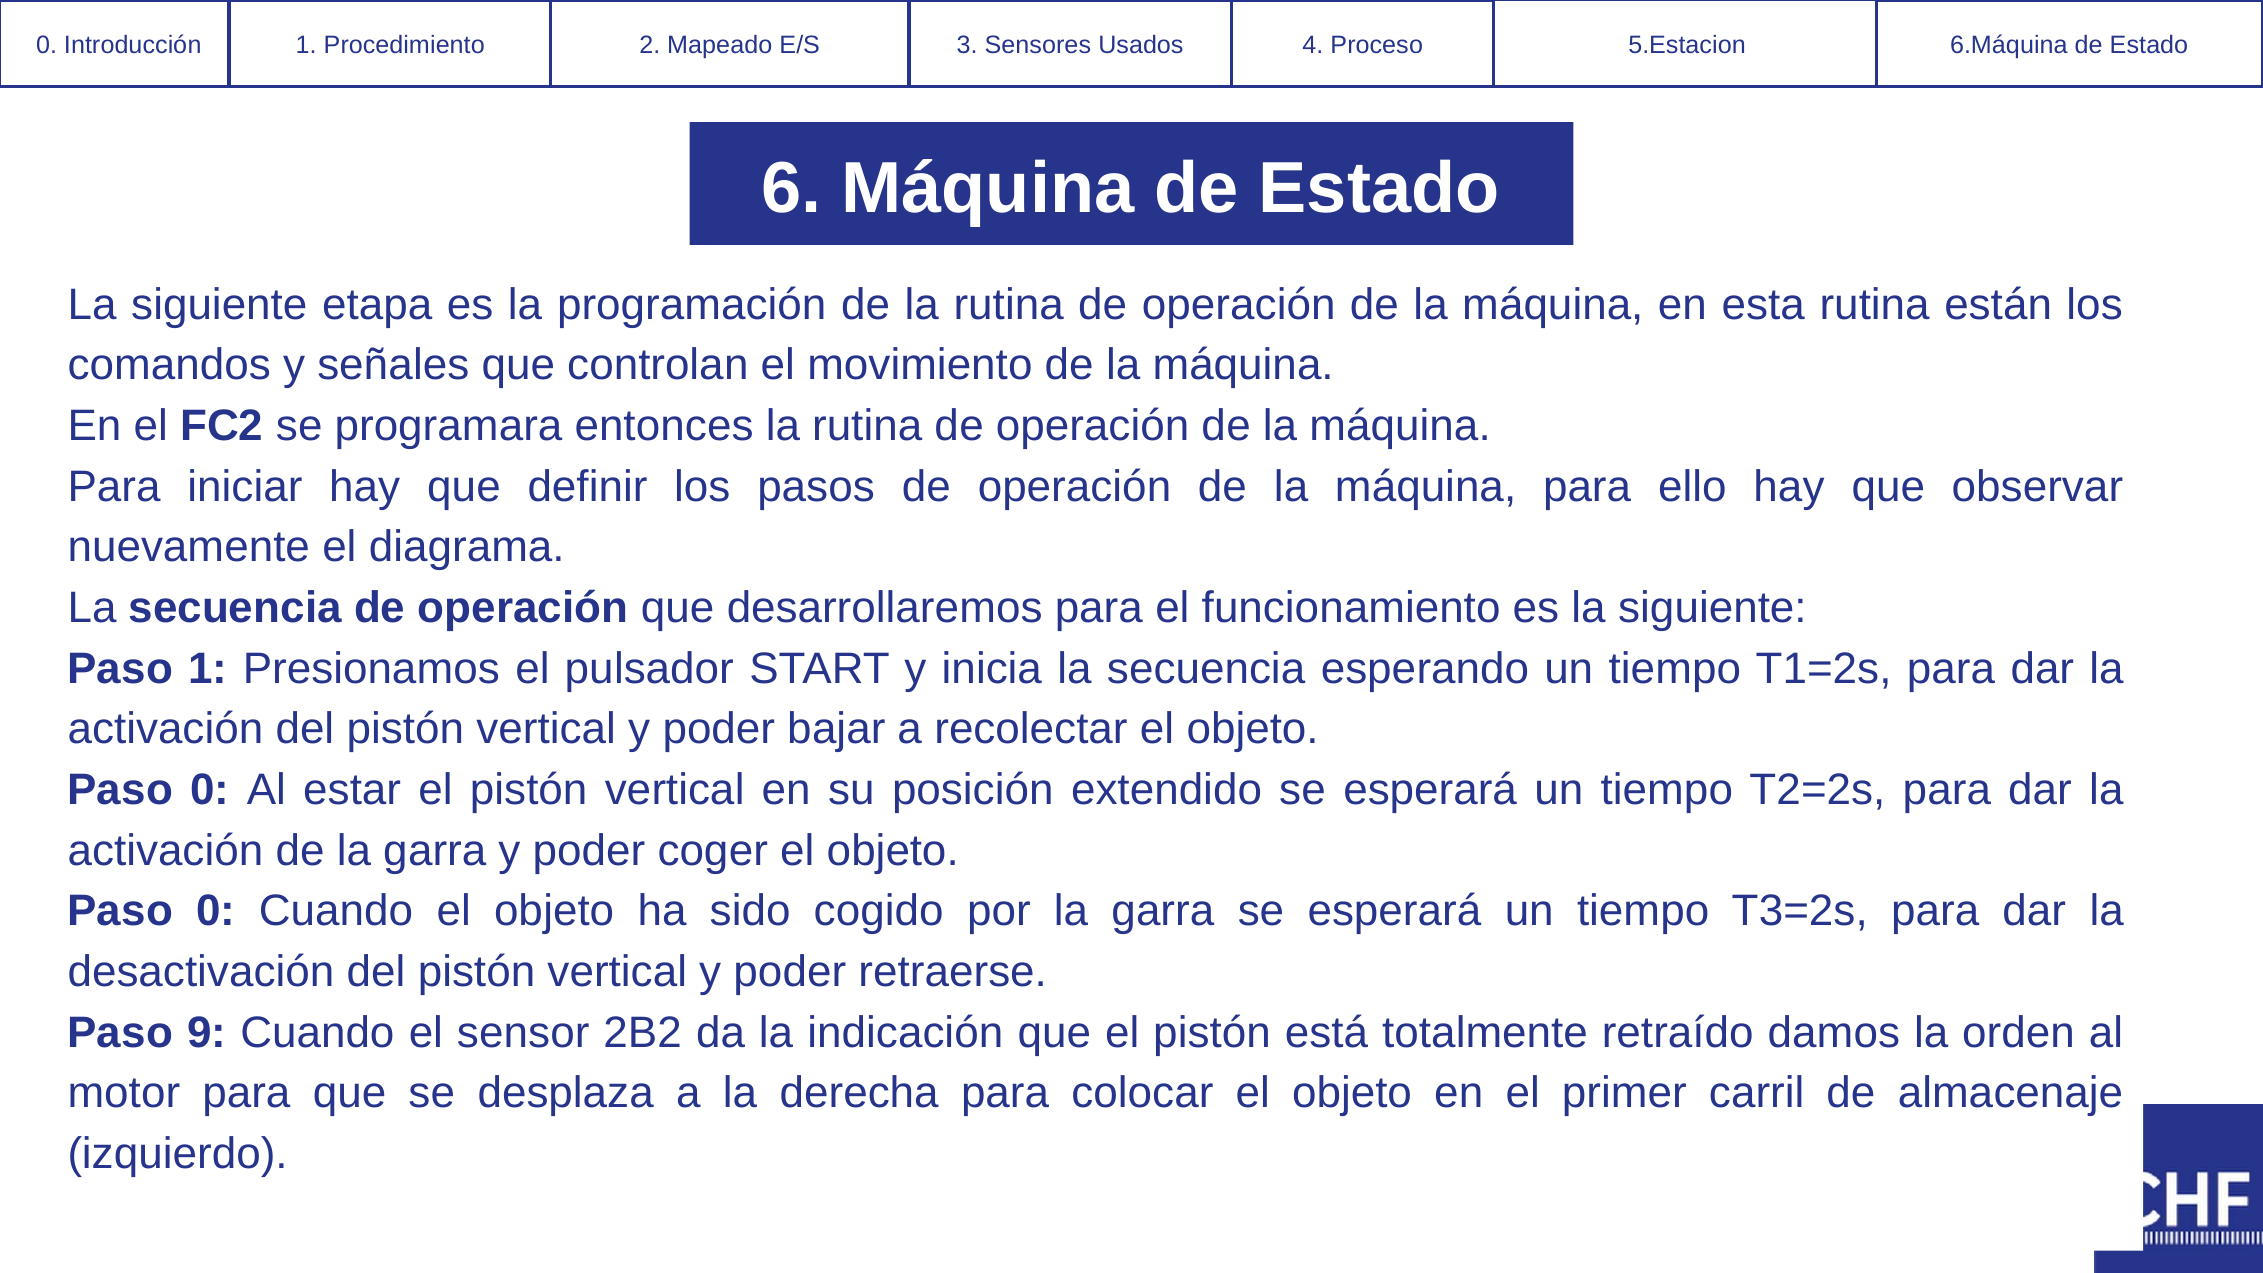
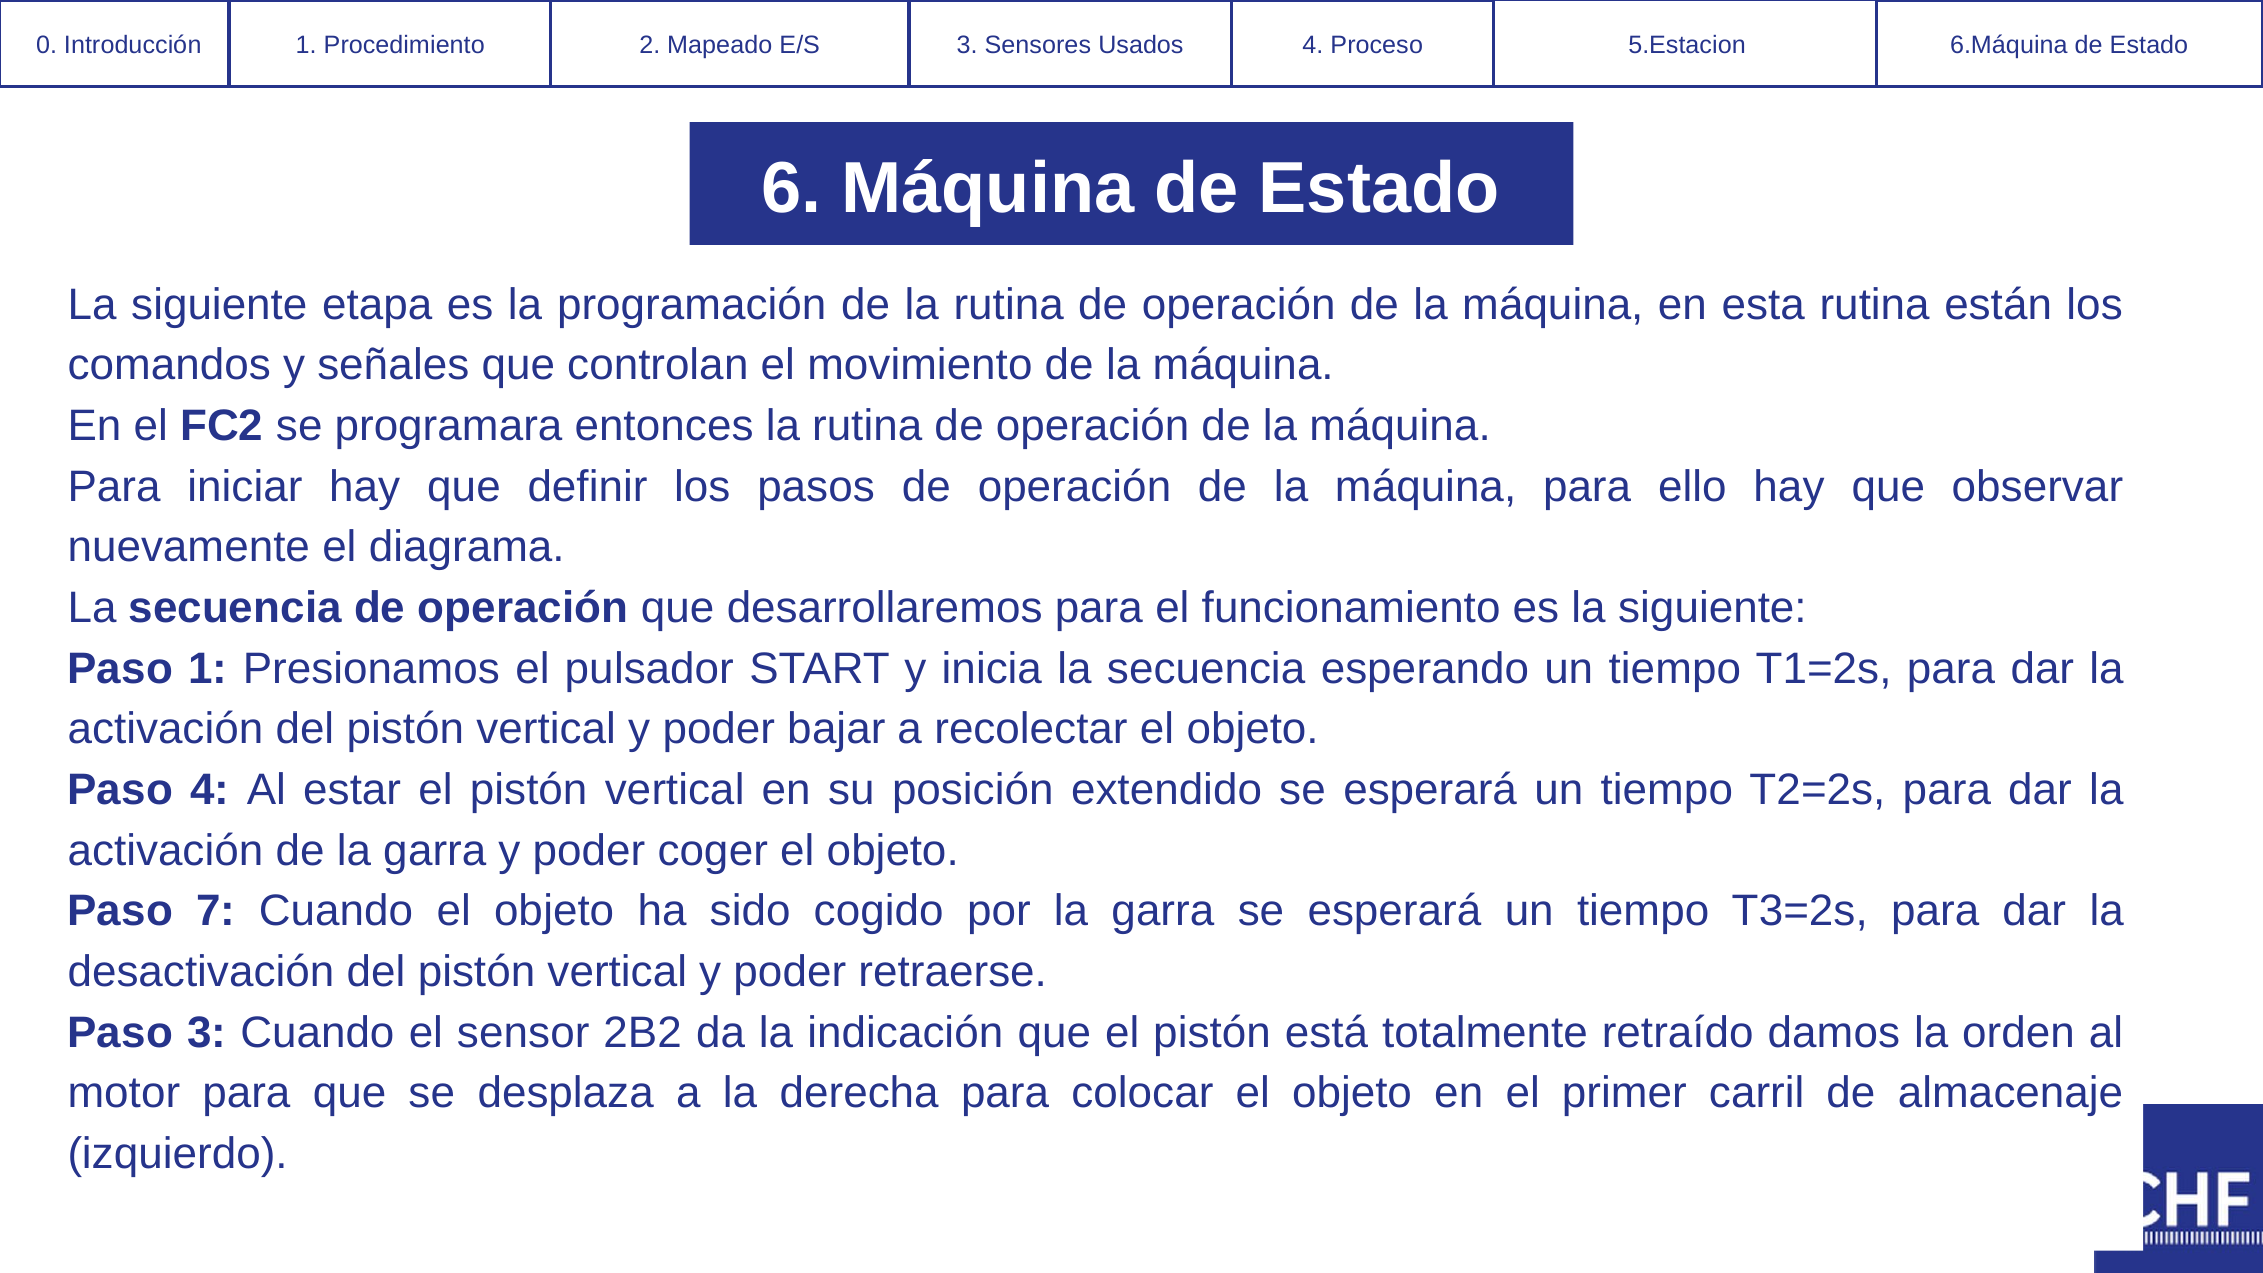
0: 0 -> 4 (210, 790)
0: 0 -> 7 (216, 911)
Paso 9: 9 -> 3 (207, 1033)
